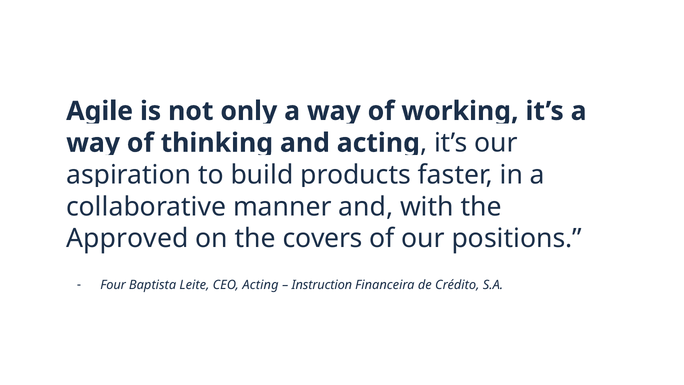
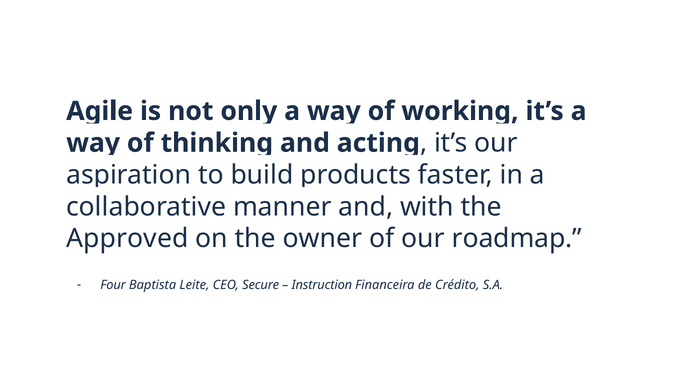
covers: covers -> owner (322, 238)
positions: positions -> roadmap (517, 238)
CEO Acting: Acting -> Secure (261, 285)
